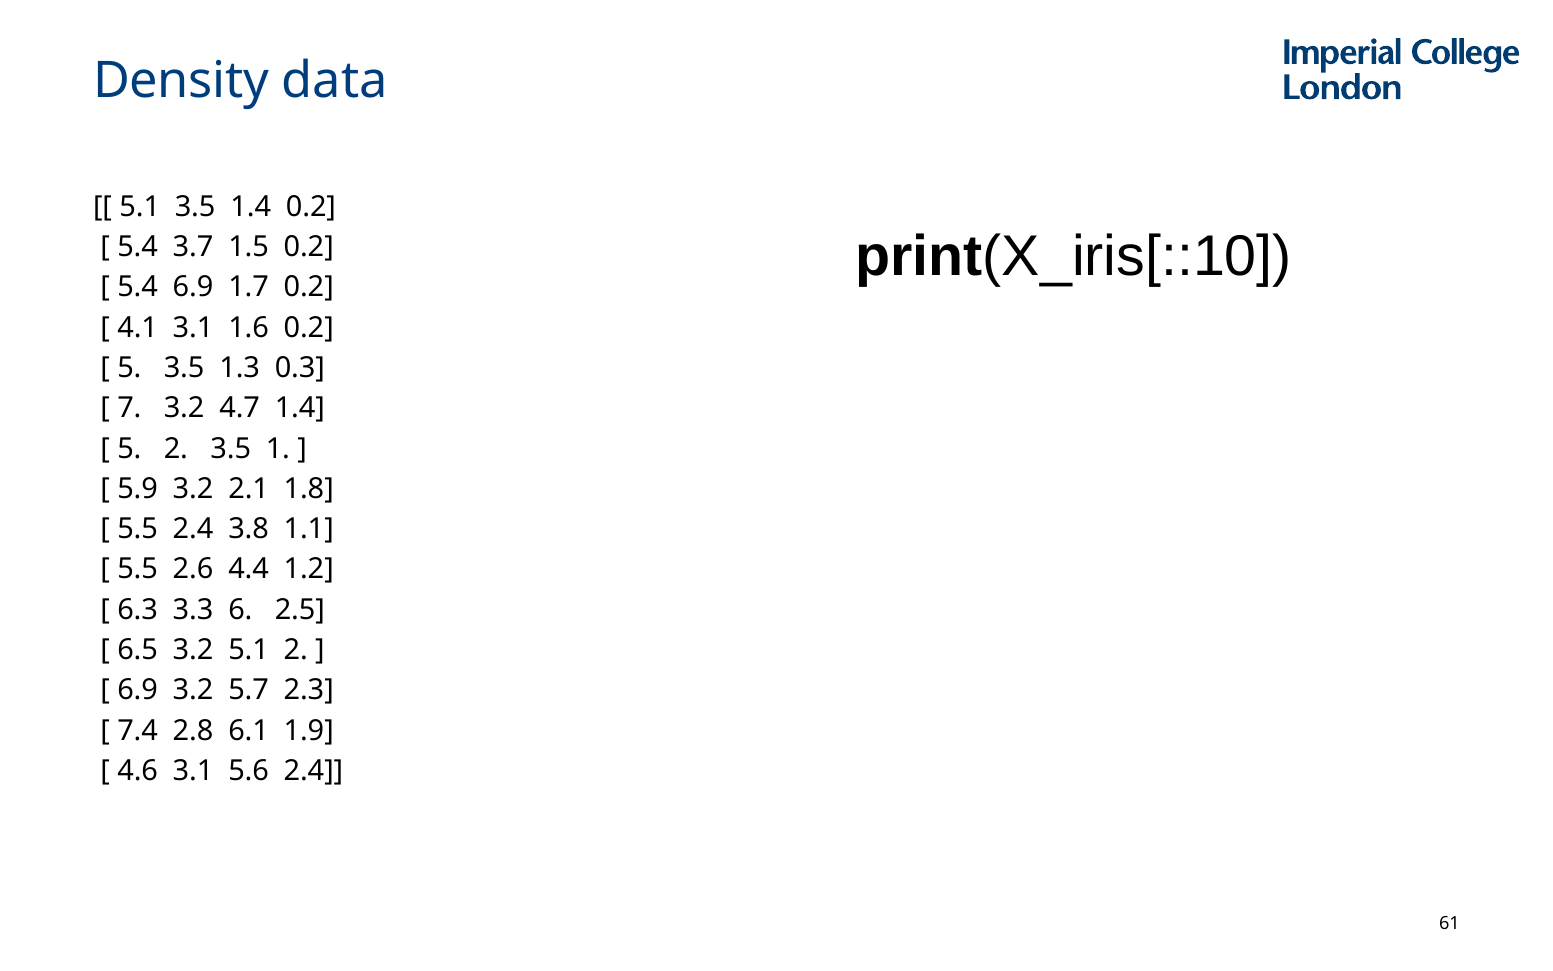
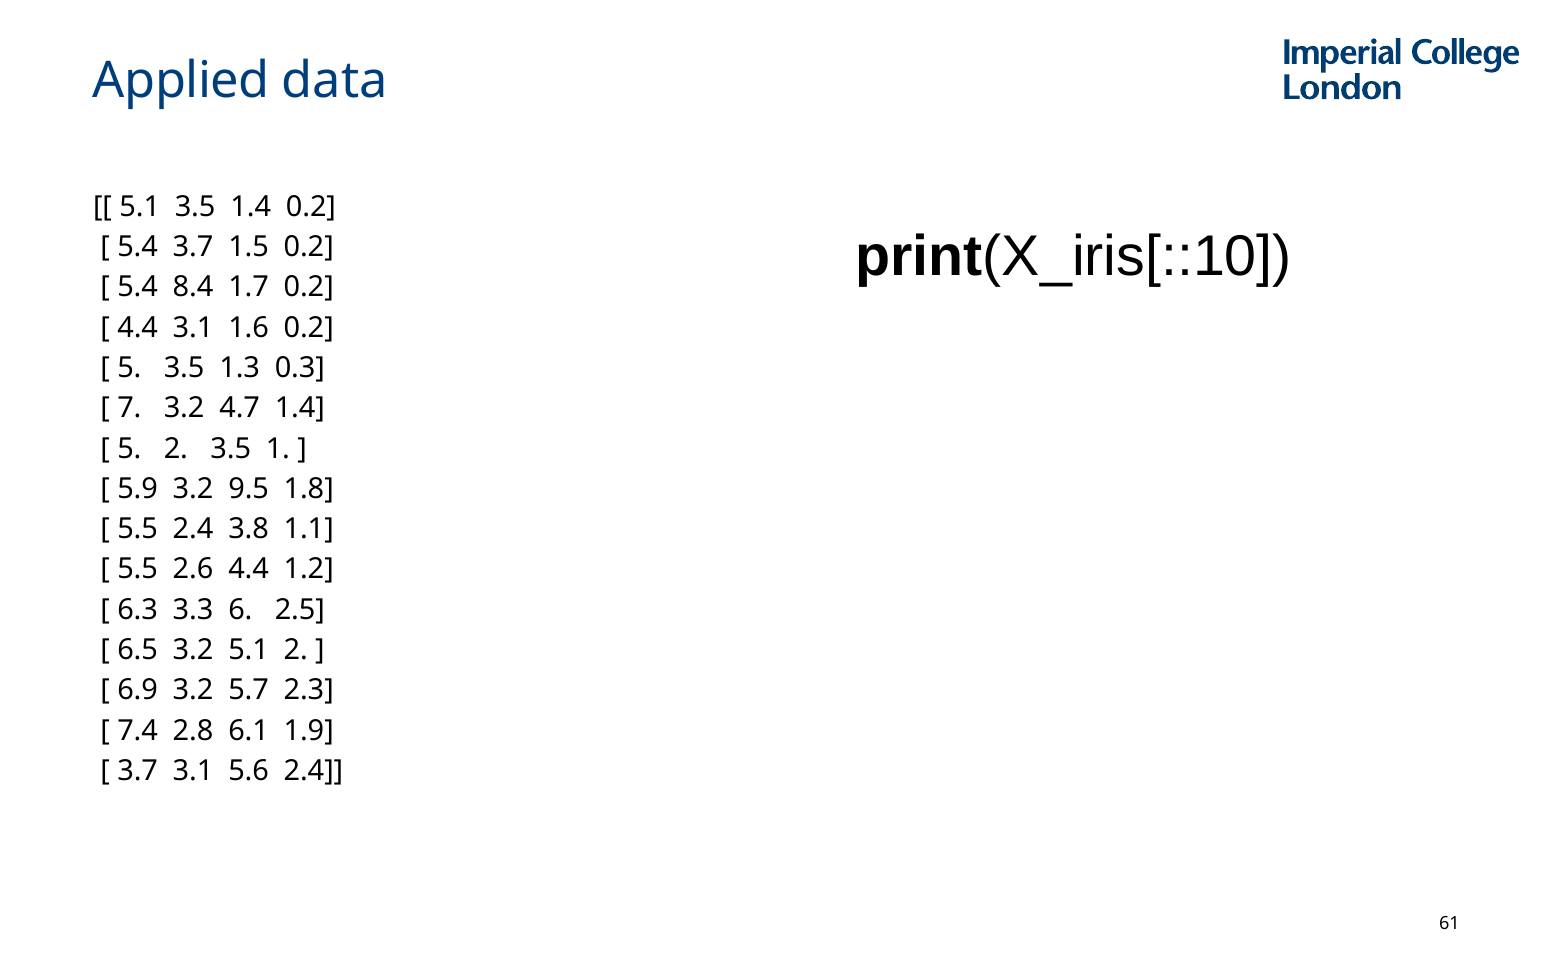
Density: Density -> Applied (181, 81)
5.4 6.9: 6.9 -> 8.4 (193, 287)
4.1: 4.1 -> 4.4 (138, 327)
2.1: 2.1 -> 9.5 (249, 489)
4.6: 4.6 -> 3.7 (138, 771)
